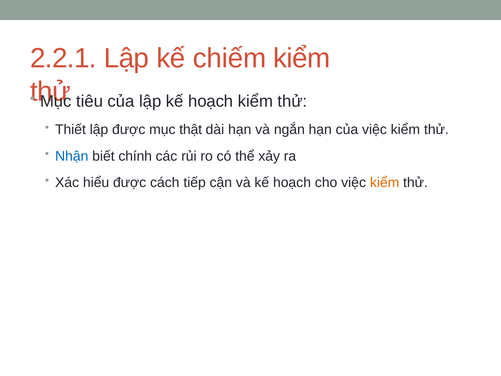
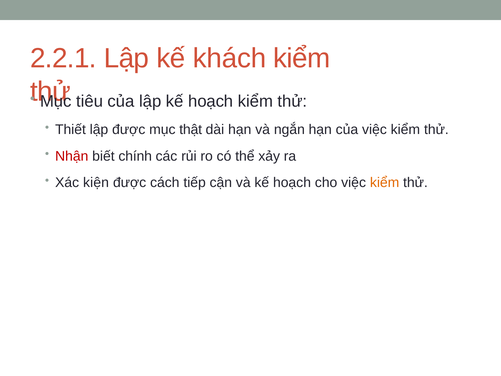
chiếm: chiếm -> khách (230, 58)
Nhận colour: blue -> red (72, 156)
hiểu: hiểu -> kiện (96, 183)
